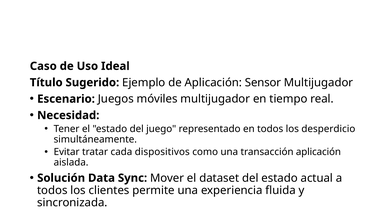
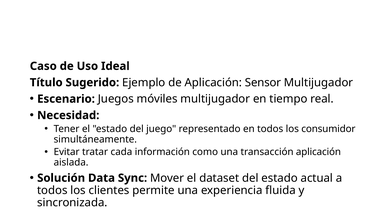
desperdicio: desperdicio -> consumidor (328, 129)
dispositivos: dispositivos -> información (162, 152)
